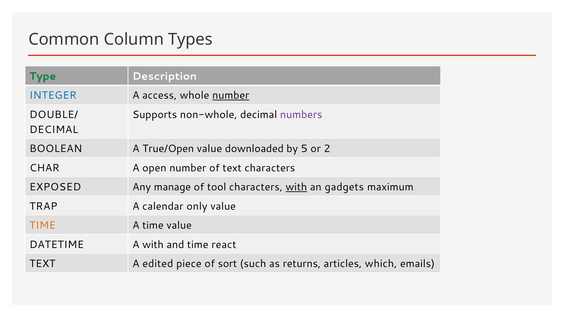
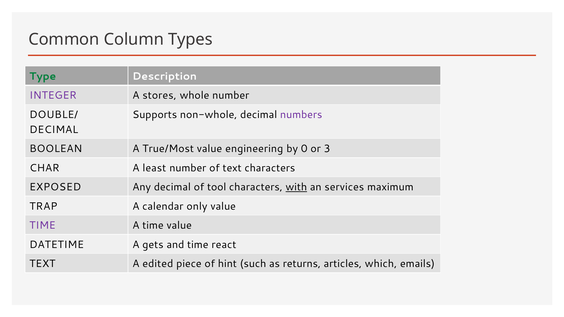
INTEGER colour: blue -> purple (53, 96)
access: access -> stores (159, 96)
number underline: present -> none (231, 96)
True/Open: True/Open -> True/Most (168, 149)
downloaded: downloaded -> engineering (254, 149)
5: 5 -> 0 (304, 149)
2: 2 -> 3 (327, 149)
open: open -> least (154, 168)
Any manage: manage -> decimal (172, 187)
gadgets: gadgets -> services (344, 187)
TIME colour: orange -> purple (42, 226)
A with: with -> gets (153, 245)
sort: sort -> hint (227, 264)
